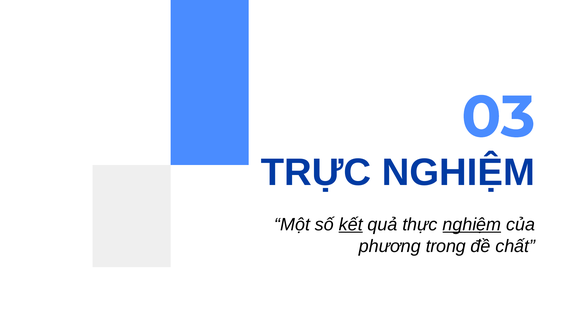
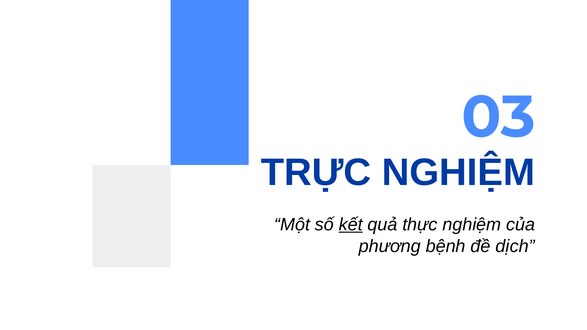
nghiệm underline: present -> none (472, 225)
trong: trong -> bệnh (446, 246)
chất: chất -> dịch (515, 246)
